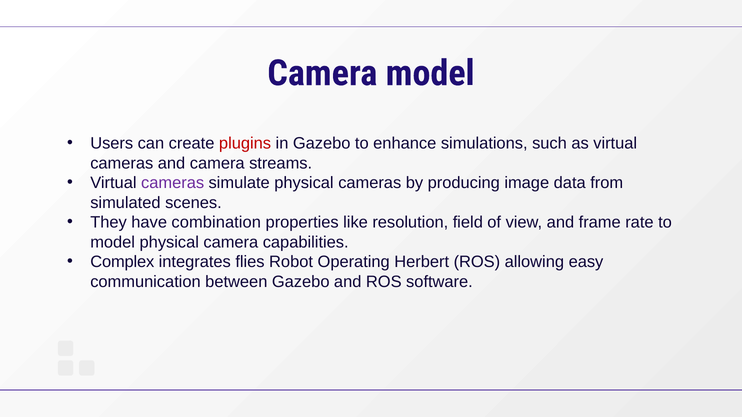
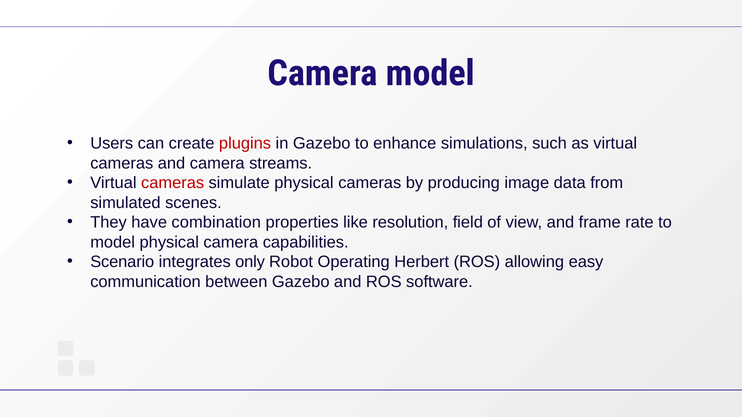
cameras colour: purple -> red (173, 183)
Complex: Complex -> Scenario (122, 262)
flies: flies -> only (250, 262)
